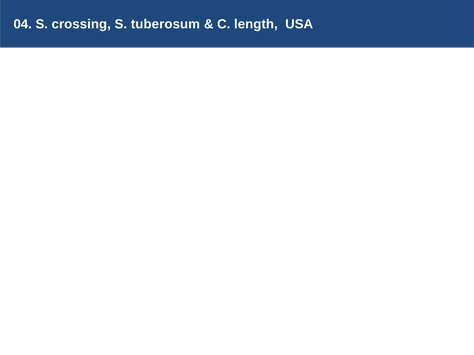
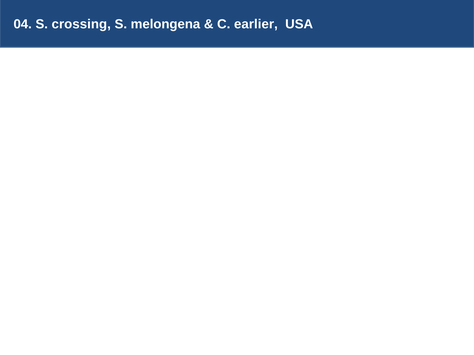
tuberosum: tuberosum -> melongena (165, 24)
length: length -> earlier (256, 24)
